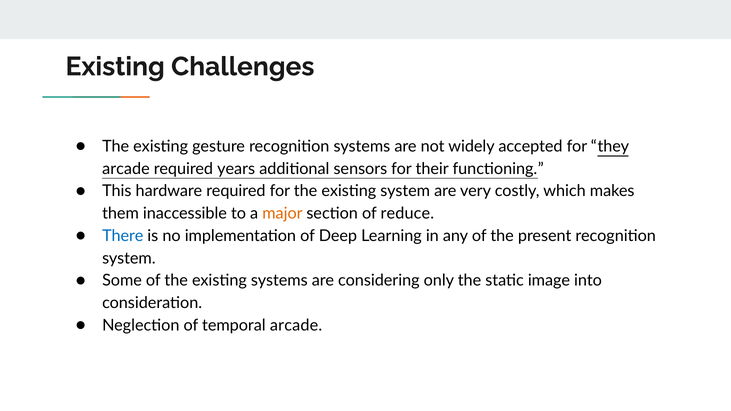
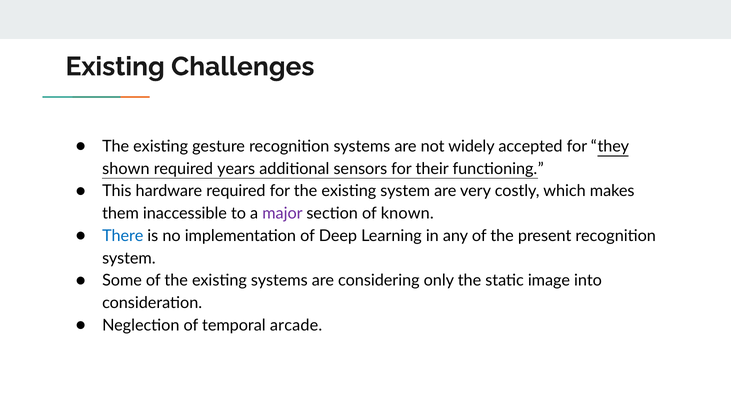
arcade: arcade -> shown (126, 169)
major colour: orange -> purple (282, 214)
reduce: reduce -> known (407, 214)
